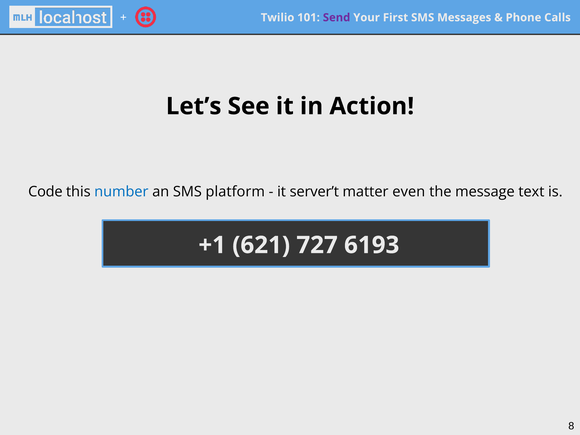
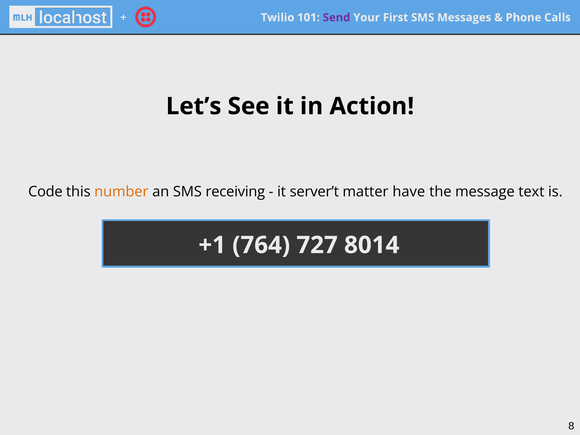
number colour: blue -> orange (121, 192)
platform: platform -> receiving (235, 192)
even: even -> have (409, 192)
621: 621 -> 764 (261, 245)
6193: 6193 -> 8014 (372, 245)
